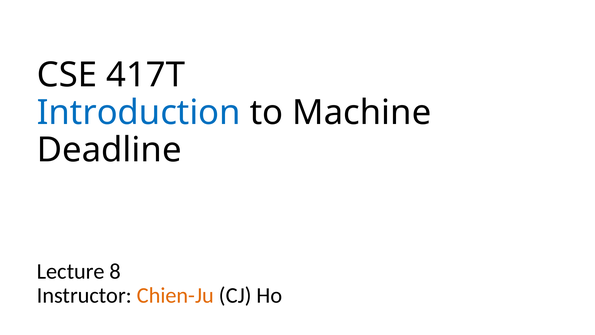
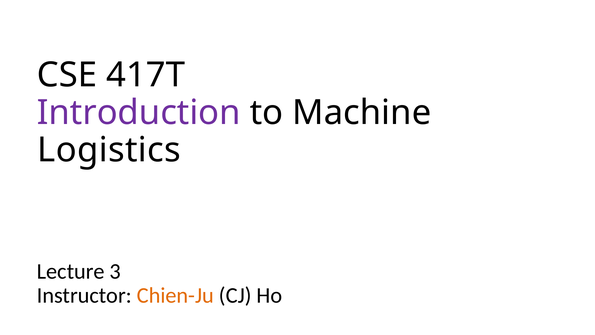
Introduction colour: blue -> purple (139, 113)
Deadline: Deadline -> Logistics (109, 150)
8: 8 -> 3 (115, 271)
